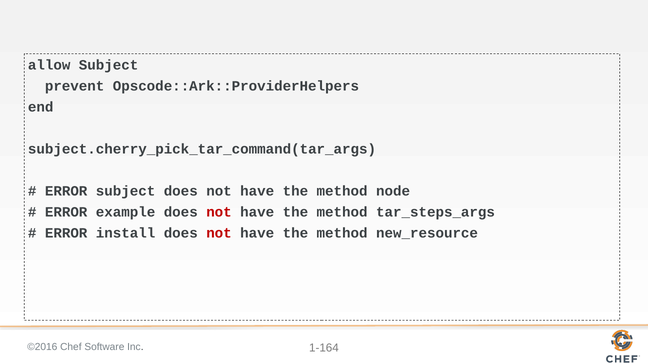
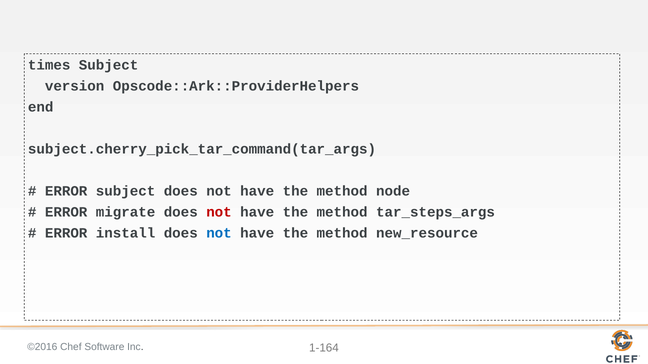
allow: allow -> times (49, 65)
prevent: prevent -> version (75, 86)
example: example -> migrate (126, 213)
not colour: red -> blue (219, 234)
